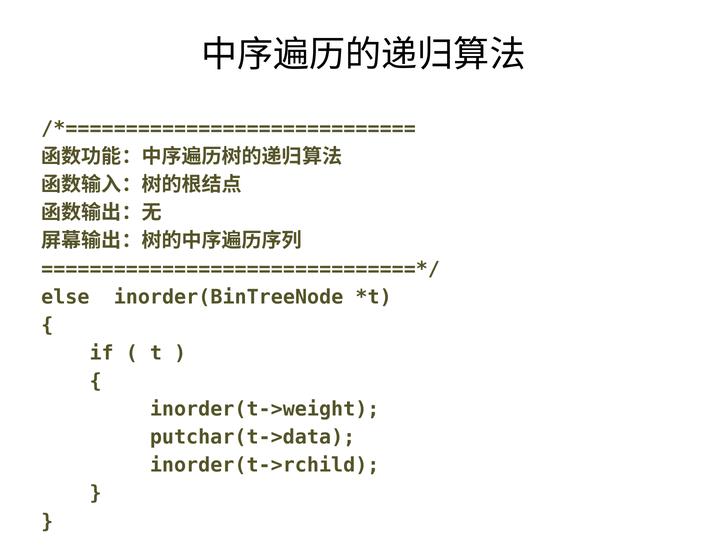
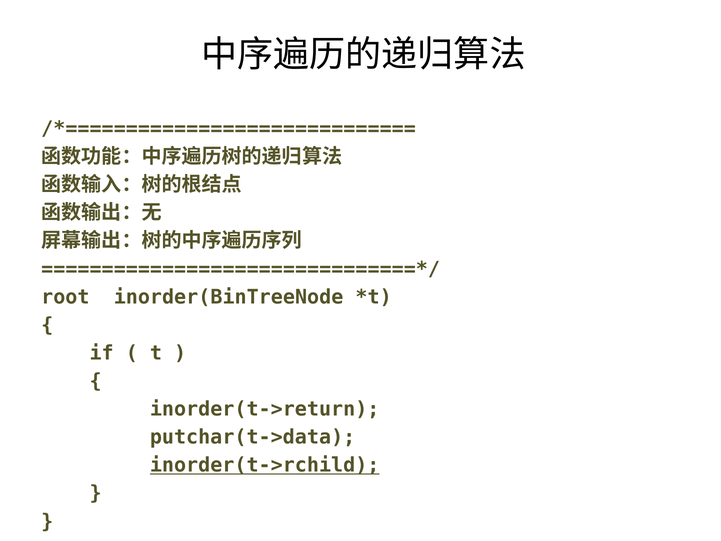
else: else -> root (65, 297)
inorder(t->weight: inorder(t->weight -> inorder(t->return (265, 409)
inorder(t->rchild underline: none -> present (265, 465)
